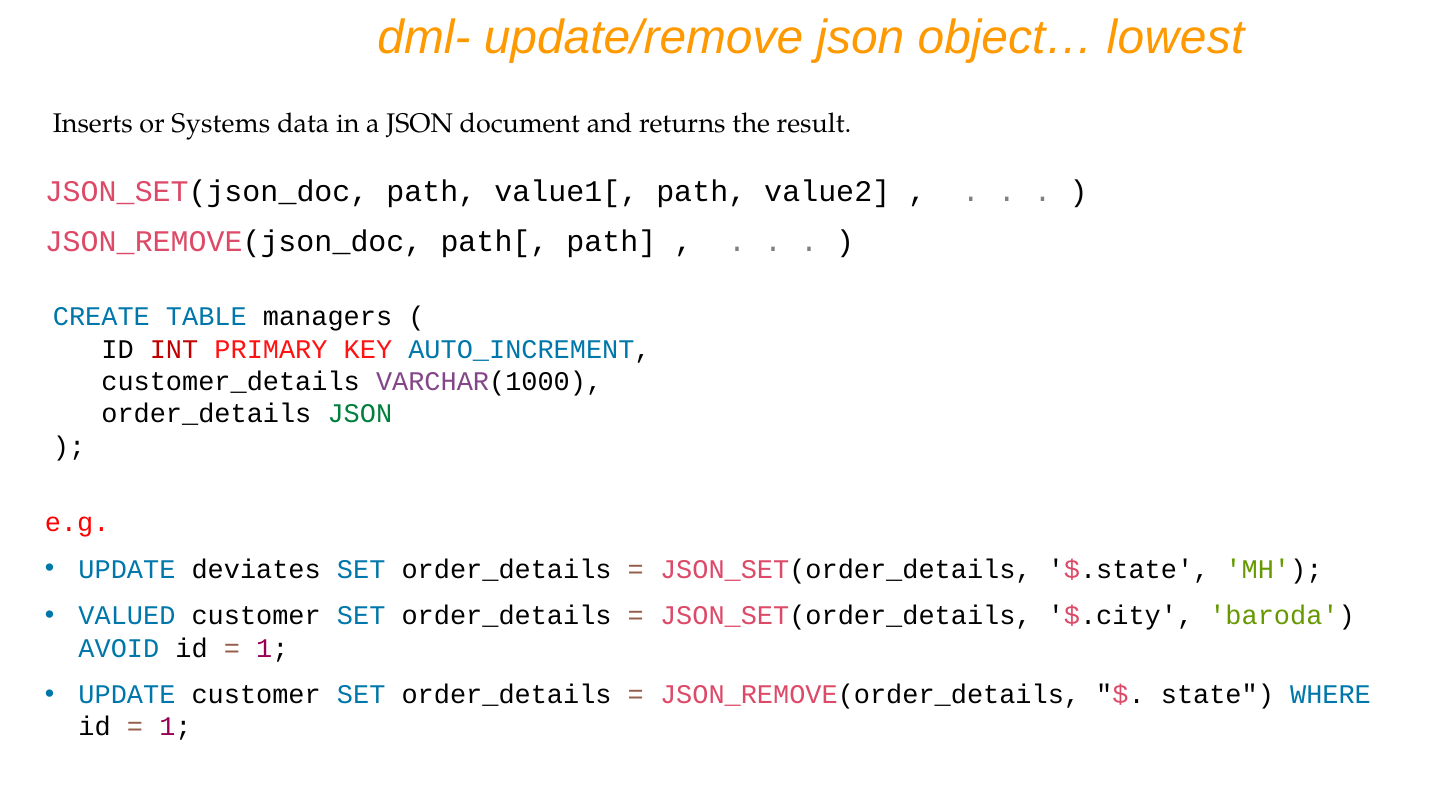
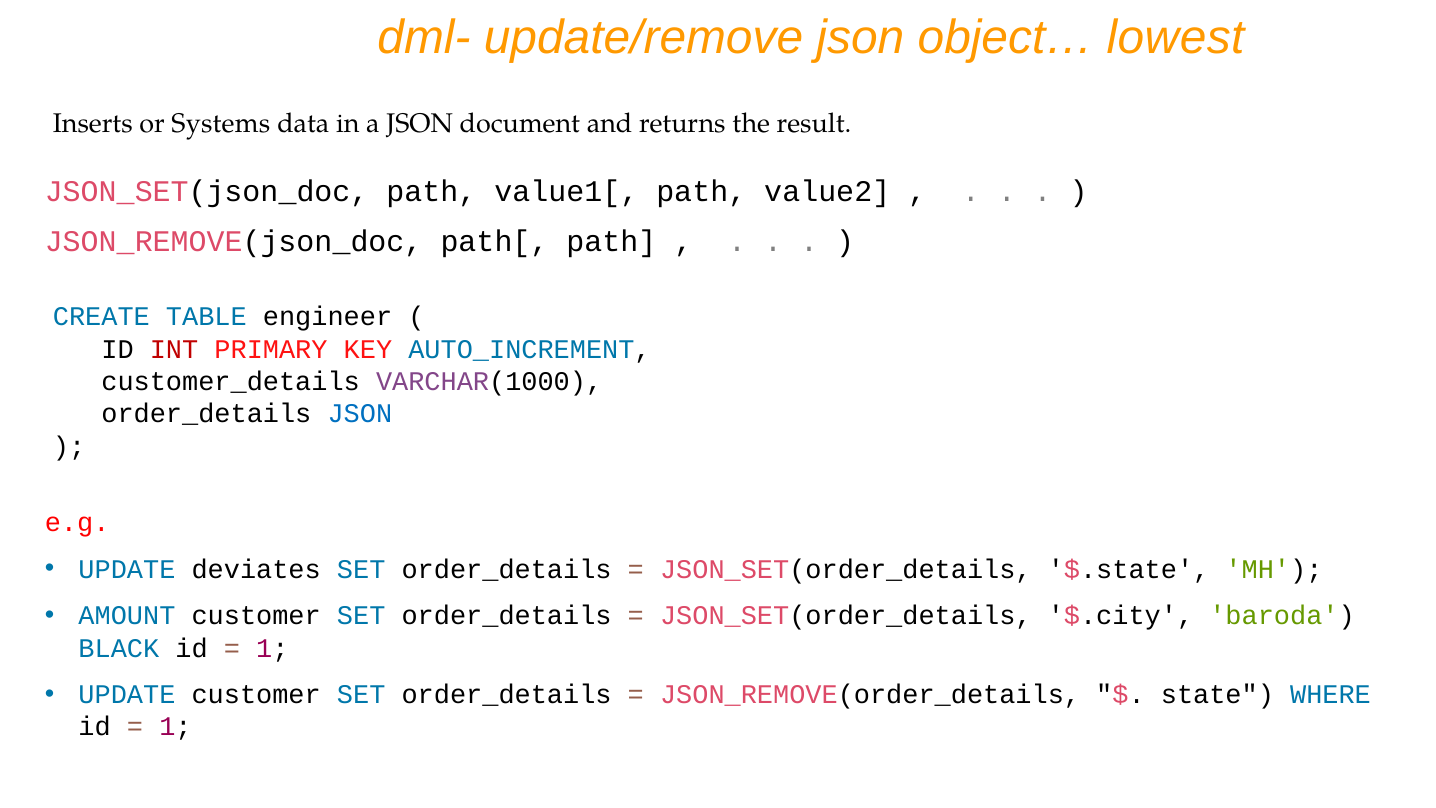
managers: managers -> engineer (328, 317)
JSON colour: green -> blue (360, 414)
VALUED: VALUED -> AMOUNT (127, 616)
AVOID: AVOID -> BLACK (119, 648)
